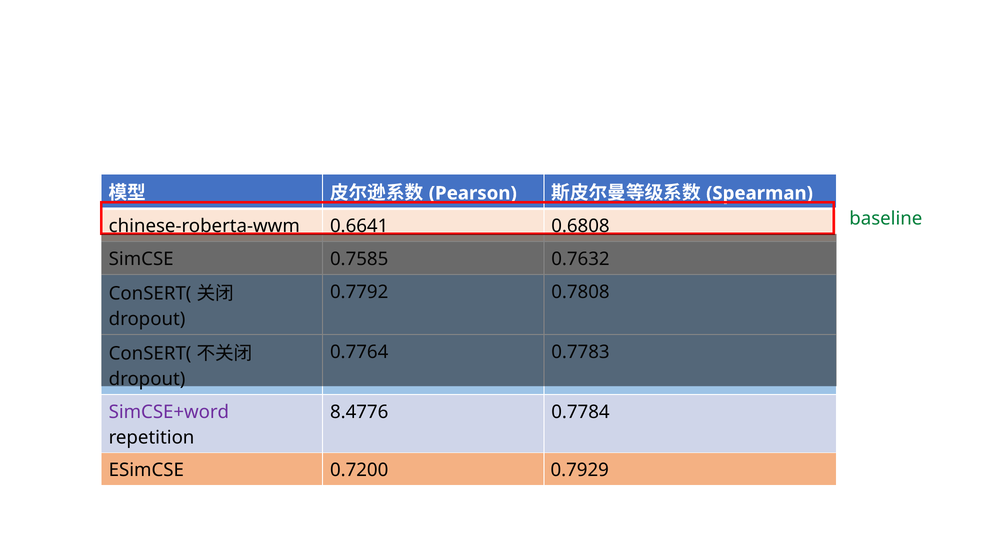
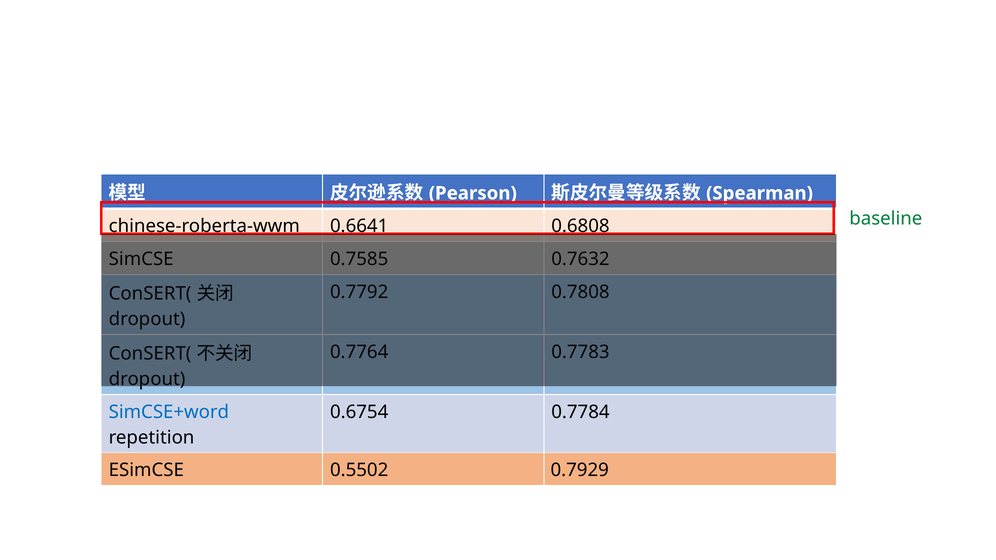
SimCSE+word colour: purple -> blue (169, 412)
8.4776: 8.4776 -> 0.6754 (359, 412)
0.7200: 0.7200 -> 0.5502 (359, 470)
